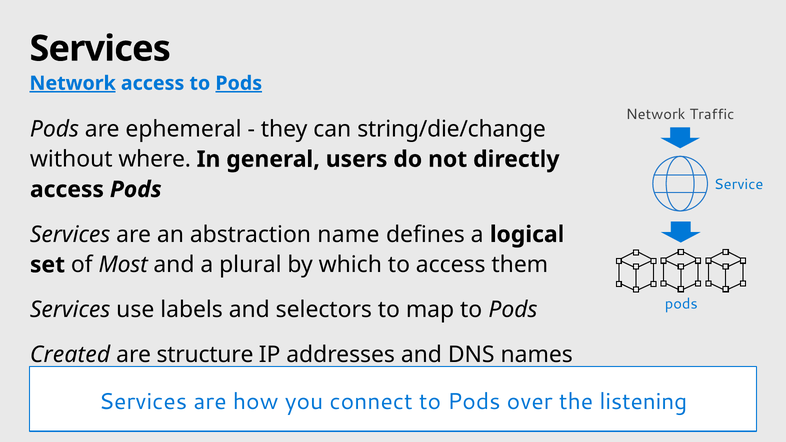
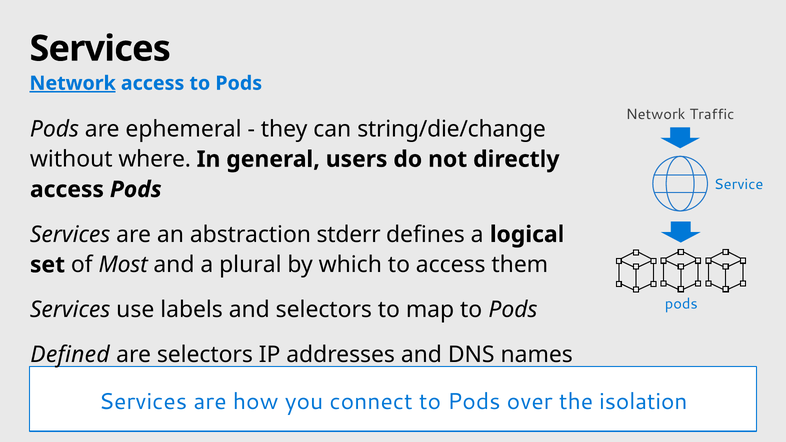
Pods underline: present -> none (239, 83)
name: name -> stderr (349, 235)
Created: Created -> Defined (70, 355)
are structure: structure -> selectors (205, 355)
listening: listening -> isolation (643, 402)
